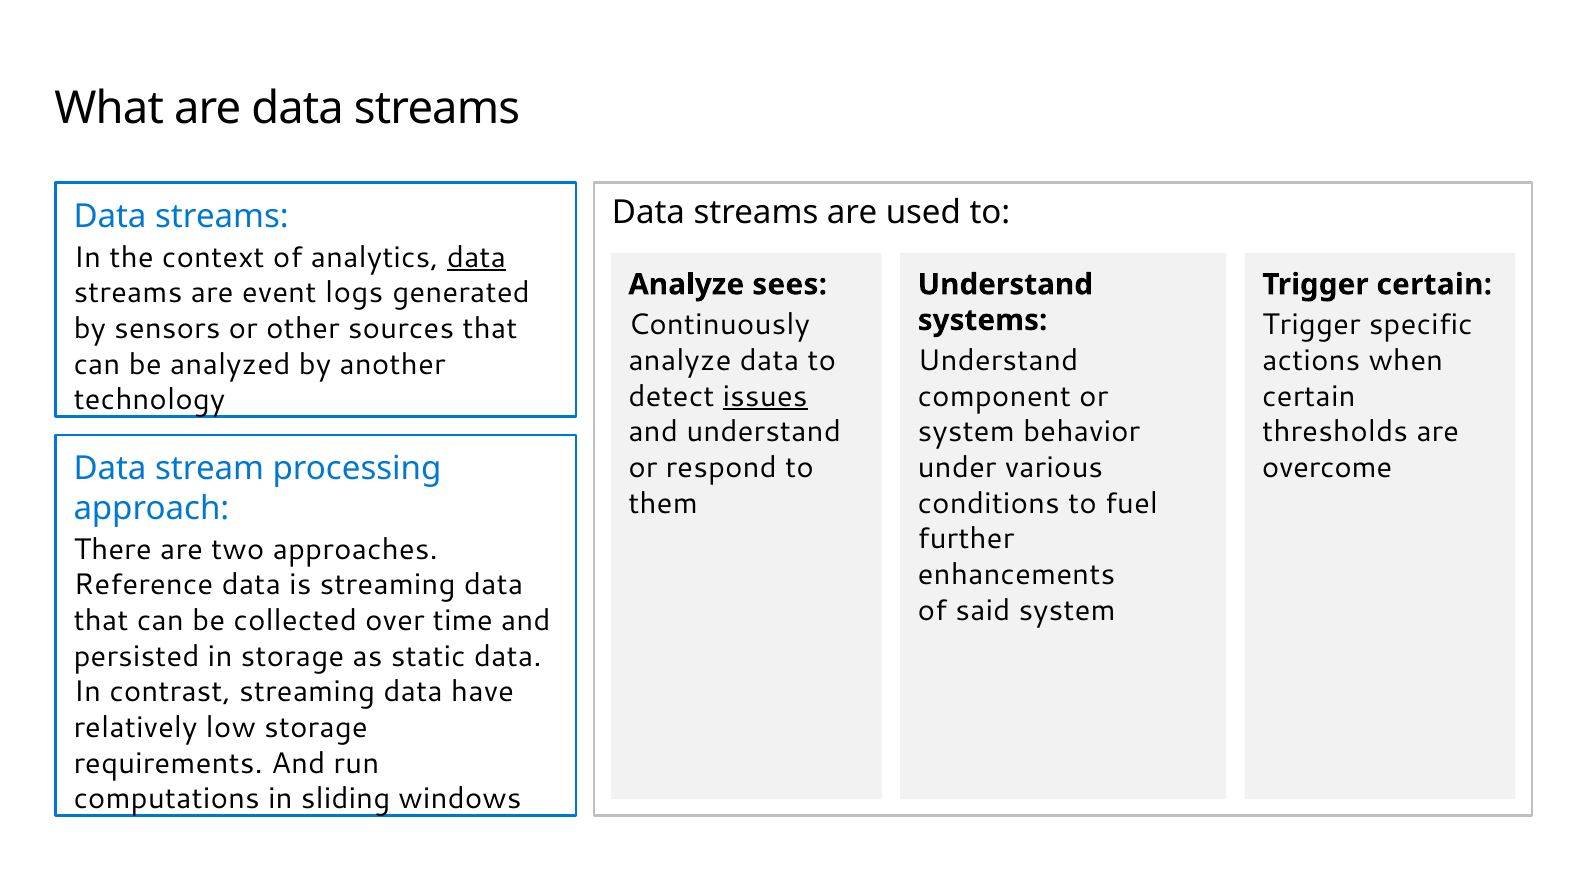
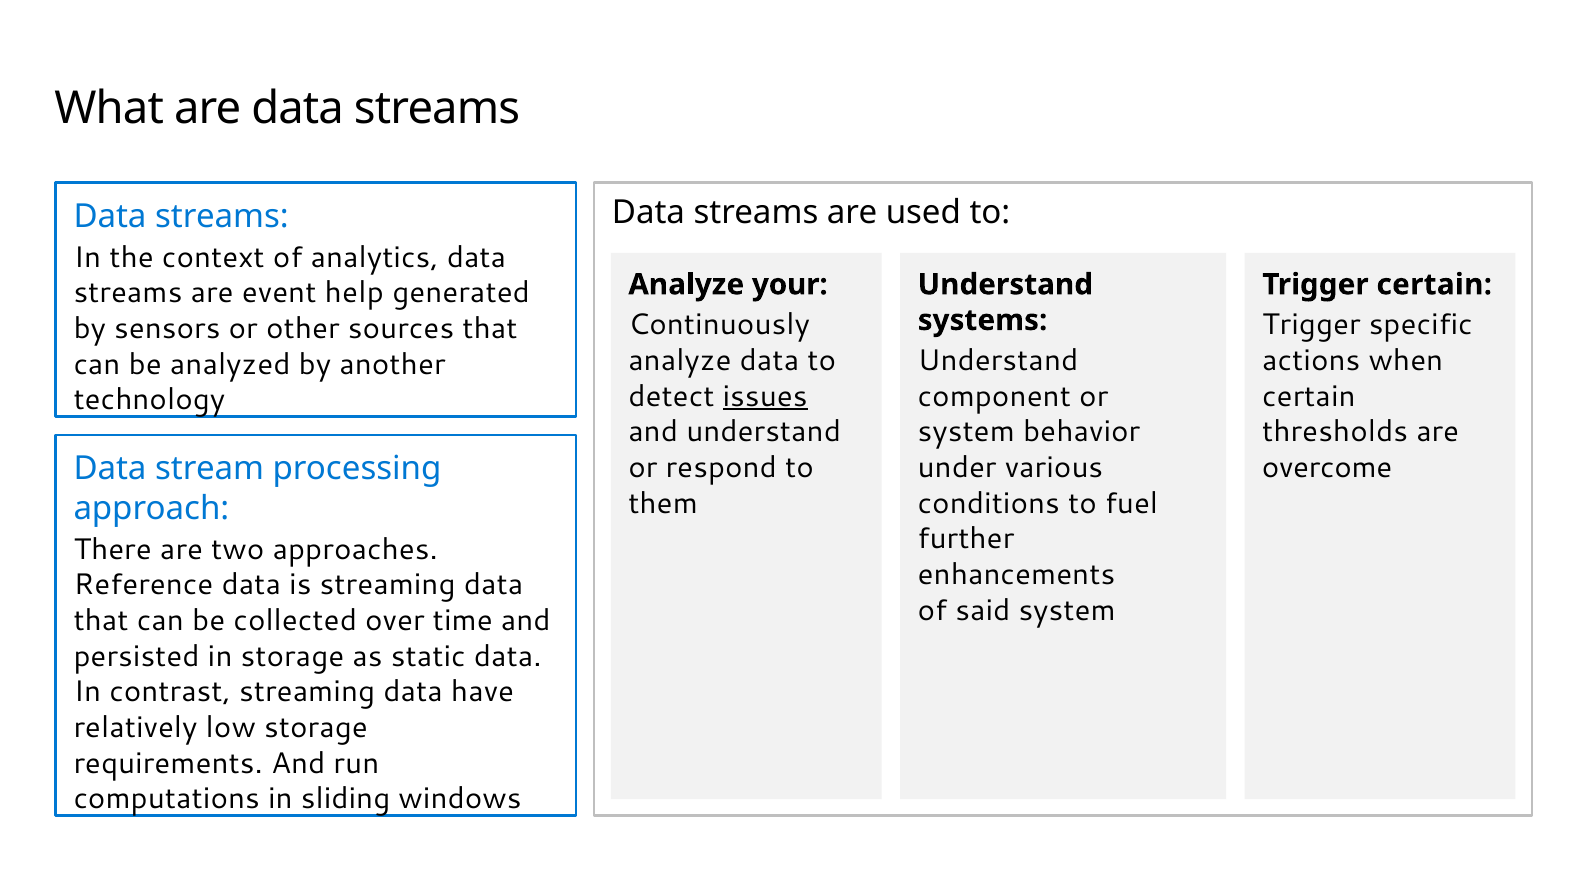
data underline: present -> none (476, 257)
sees: sees -> your (790, 284)
logs: logs -> help (354, 293)
